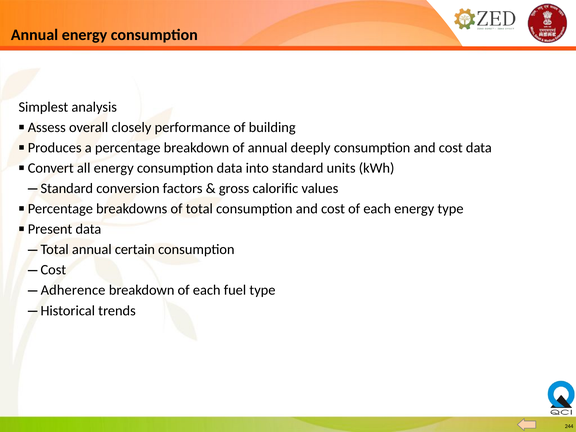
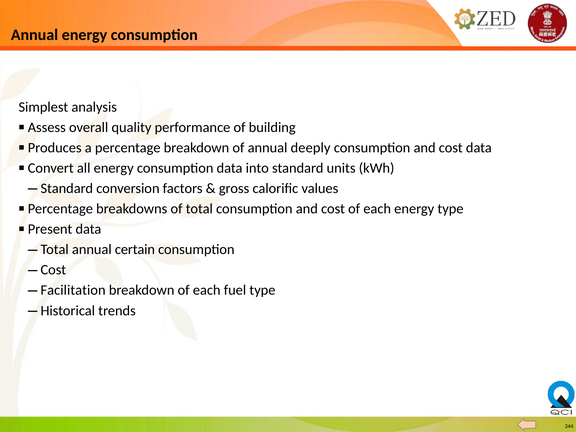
closely: closely -> quality (131, 127)
Adherence: Adherence -> Facilitation (73, 290)
